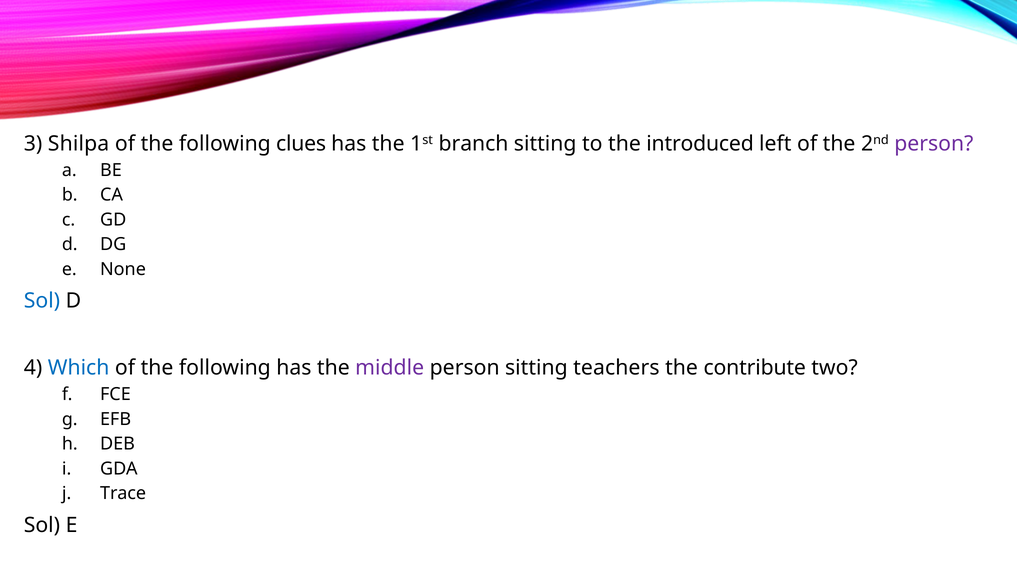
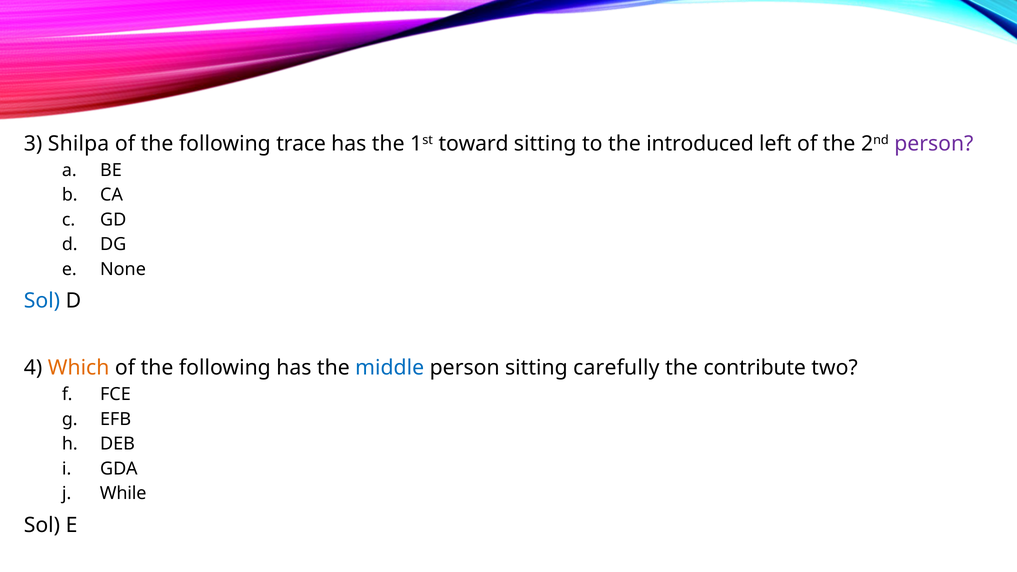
clues: clues -> trace (301, 144)
branch: branch -> toward (474, 144)
Which colour: blue -> orange (79, 368)
middle colour: purple -> blue (390, 368)
teachers: teachers -> carefully (616, 368)
Trace: Trace -> While (123, 493)
